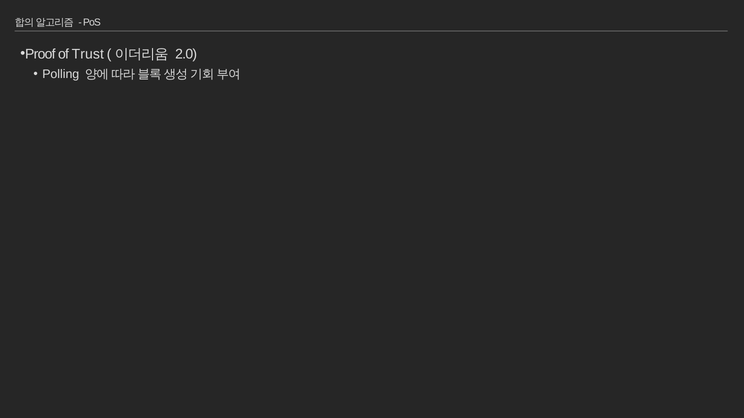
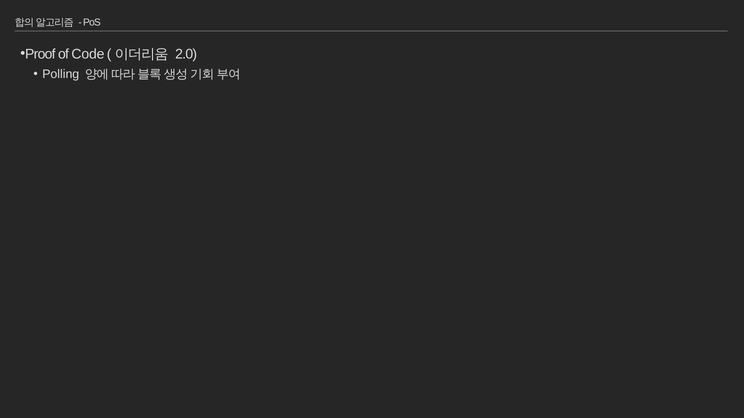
Trust: Trust -> Code (88, 54)
